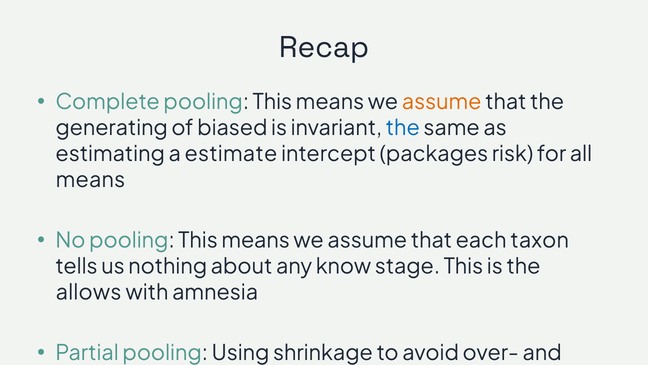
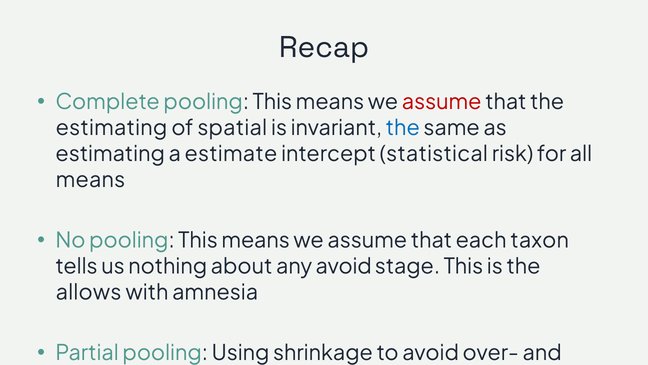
assume colour: orange -> red (442, 102)
generating: generating -> estimating (112, 128)
biased: biased -> spatial (232, 128)
packages: packages -> statistical (434, 154)
any know: know -> avoid (344, 266)
